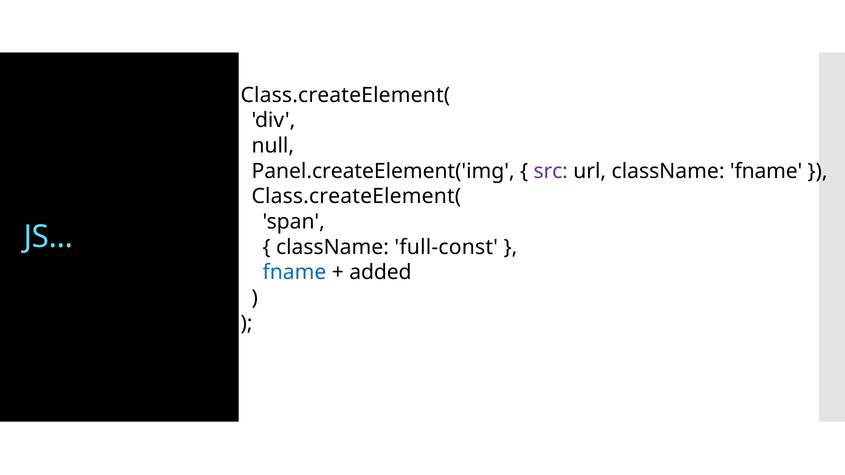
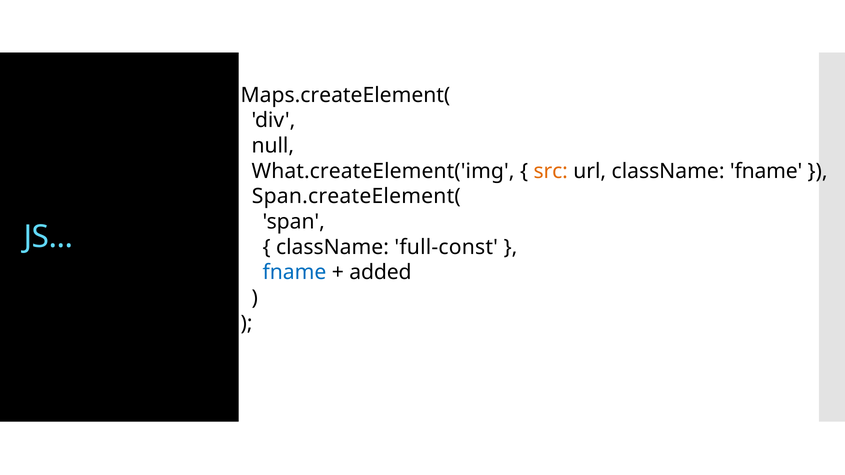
Class.createElement(: Class.createElement( -> Maps.createElement( (345, 95)
Panel.createElement('img: Panel.createElement('img -> What.createElement('img (383, 171)
src colour: purple -> orange (551, 171)
Class.createElement(: Class.createElement( -> Span.createElement( (356, 197)
